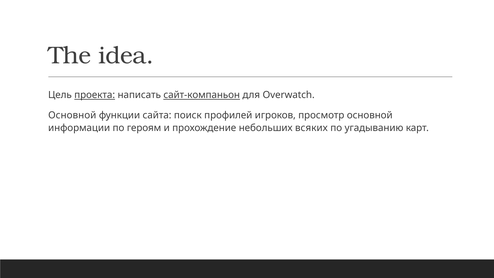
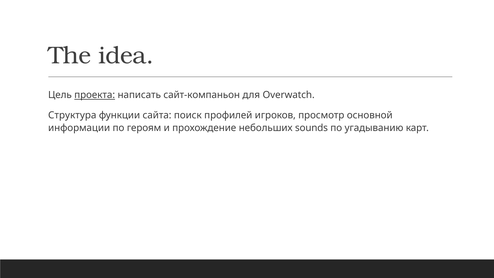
сайт-компаньон underline: present -> none (202, 95)
Основной: Основной -> Структура (72, 115)
всяких: всяких -> sounds (311, 128)
